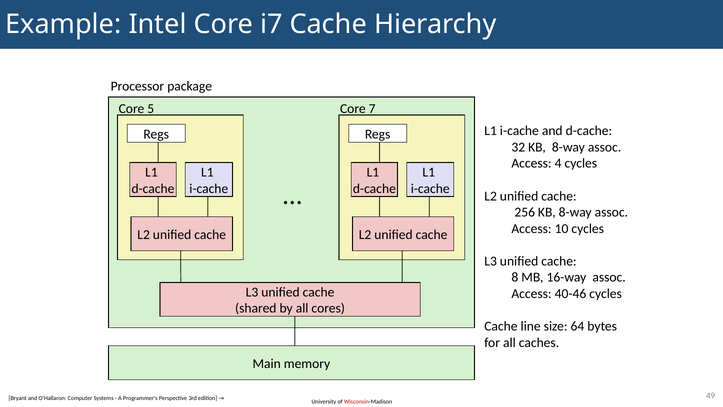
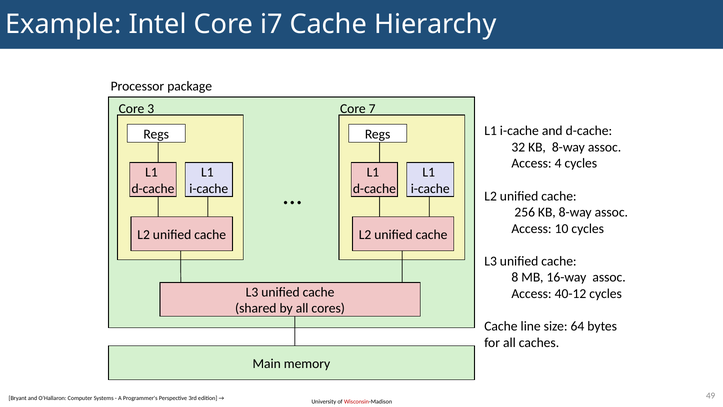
5: 5 -> 3 (151, 109)
40-46: 40-46 -> 40-12 (570, 293)
